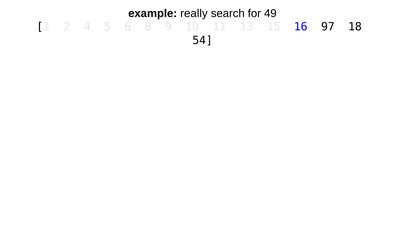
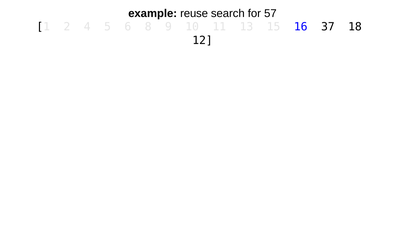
really: really -> reuse (194, 13)
49: 49 -> 57 (270, 13)
97: 97 -> 37 (328, 27)
54: 54 -> 12 (203, 40)
